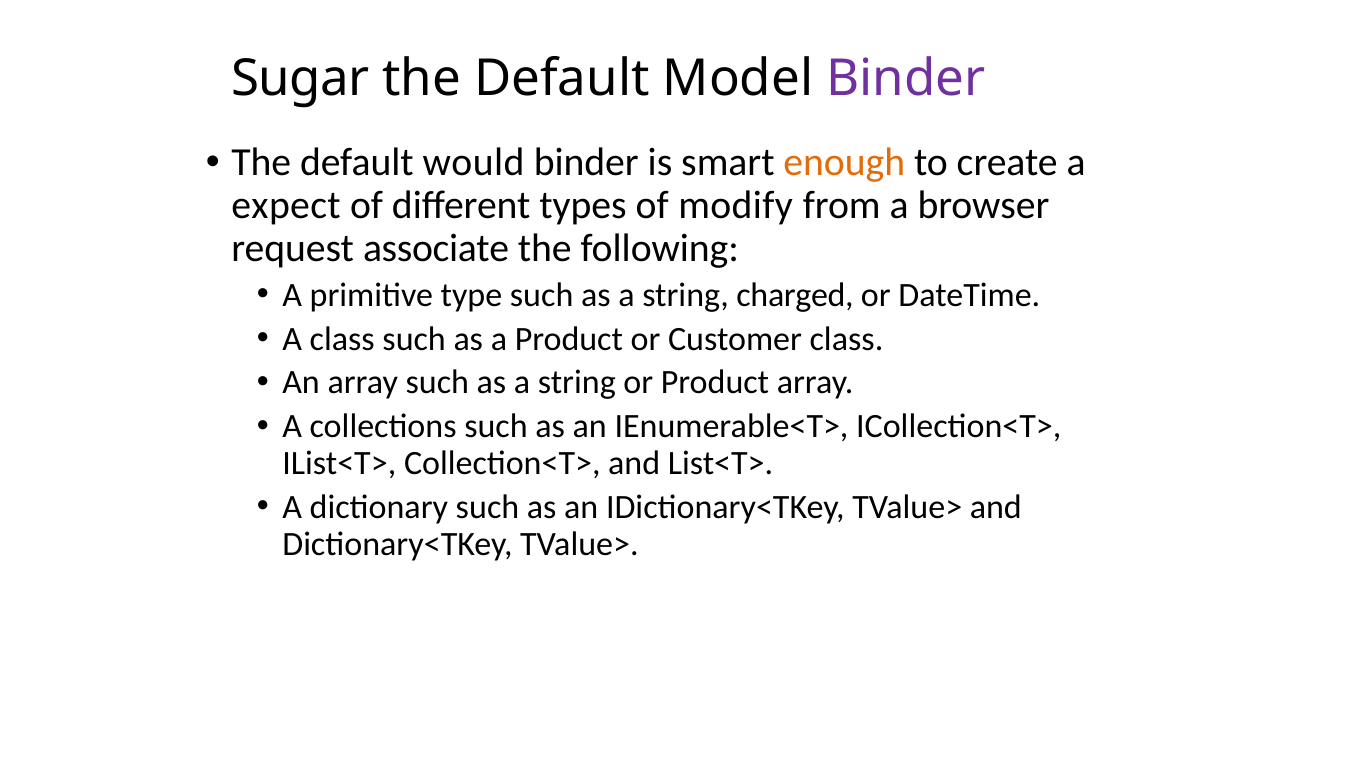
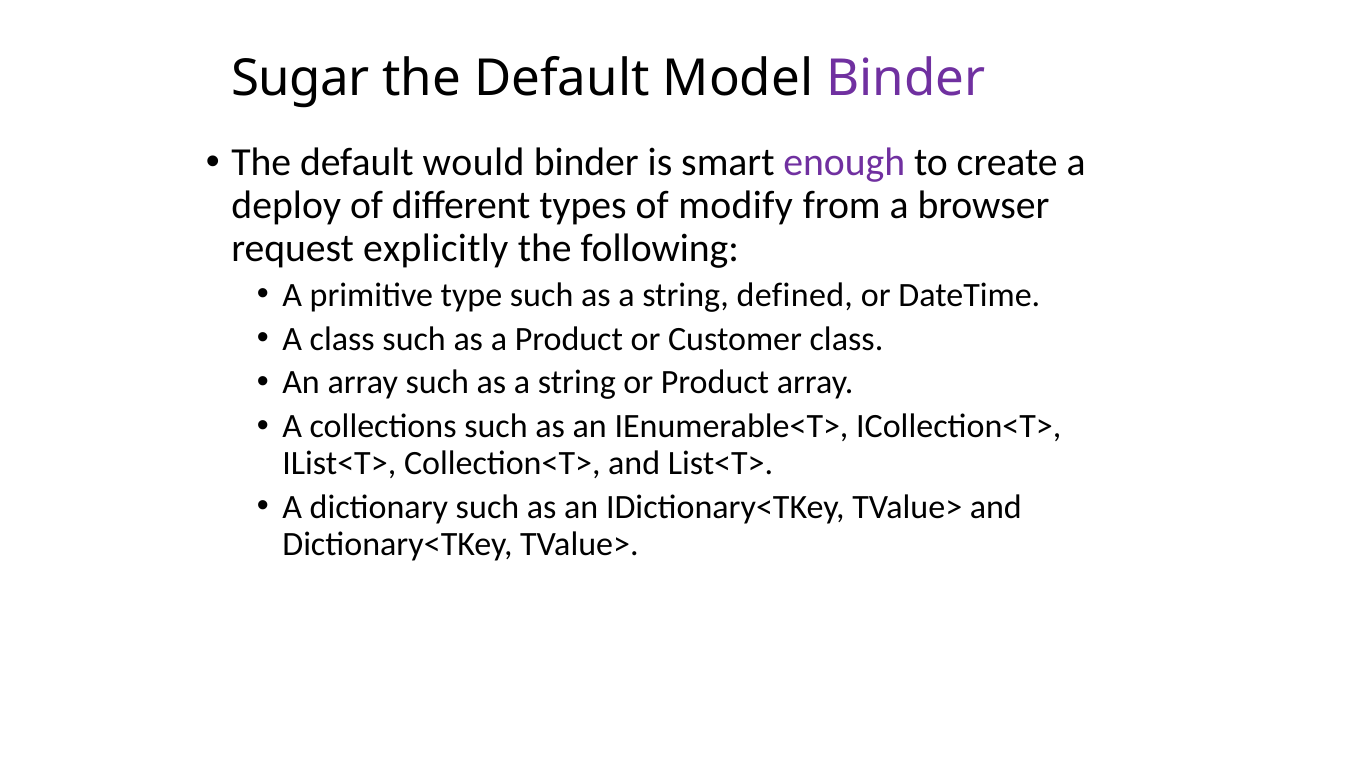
enough colour: orange -> purple (844, 162)
expect: expect -> deploy (286, 205)
associate: associate -> explicitly (436, 248)
charged: charged -> defined (795, 295)
